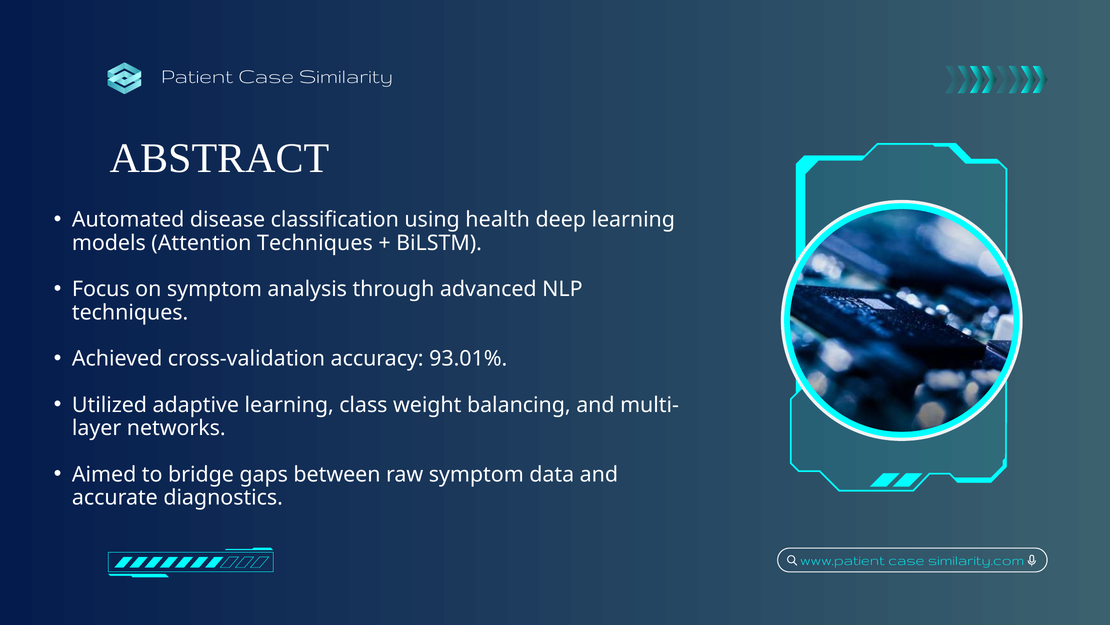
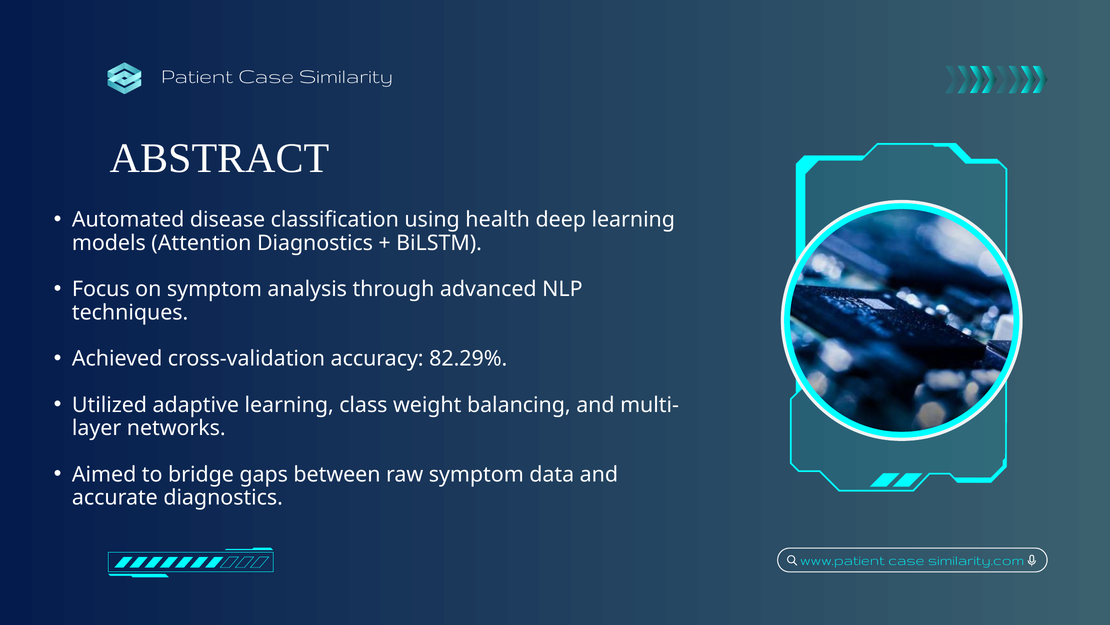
Attention Techniques: Techniques -> Diagnostics (315, 243)
93.01%: 93.01% -> 82.29% (468, 358)
